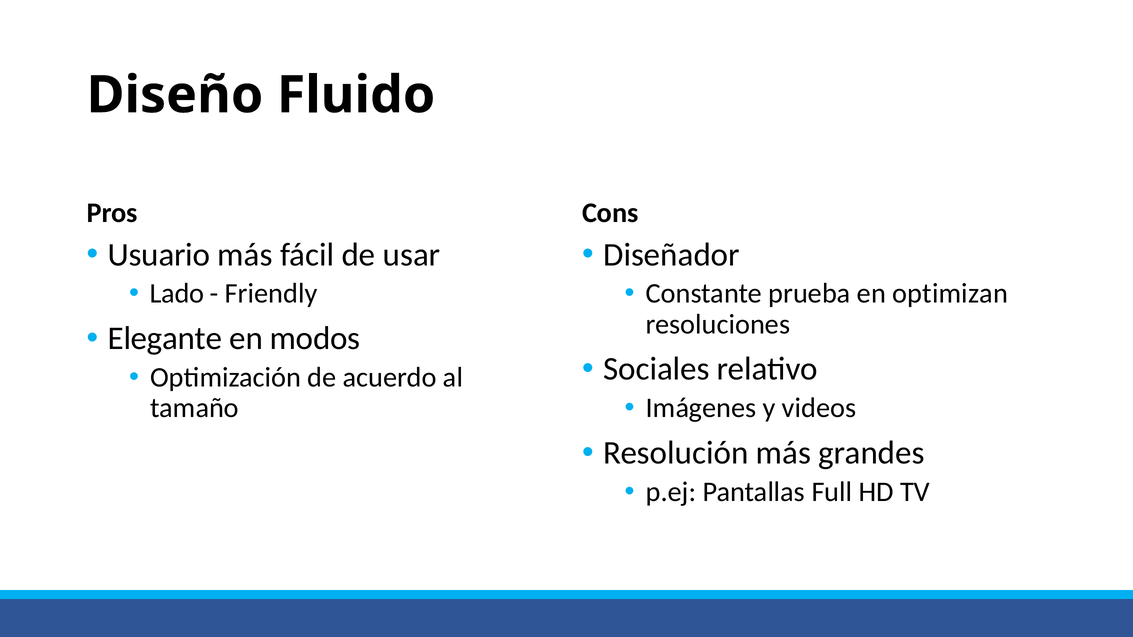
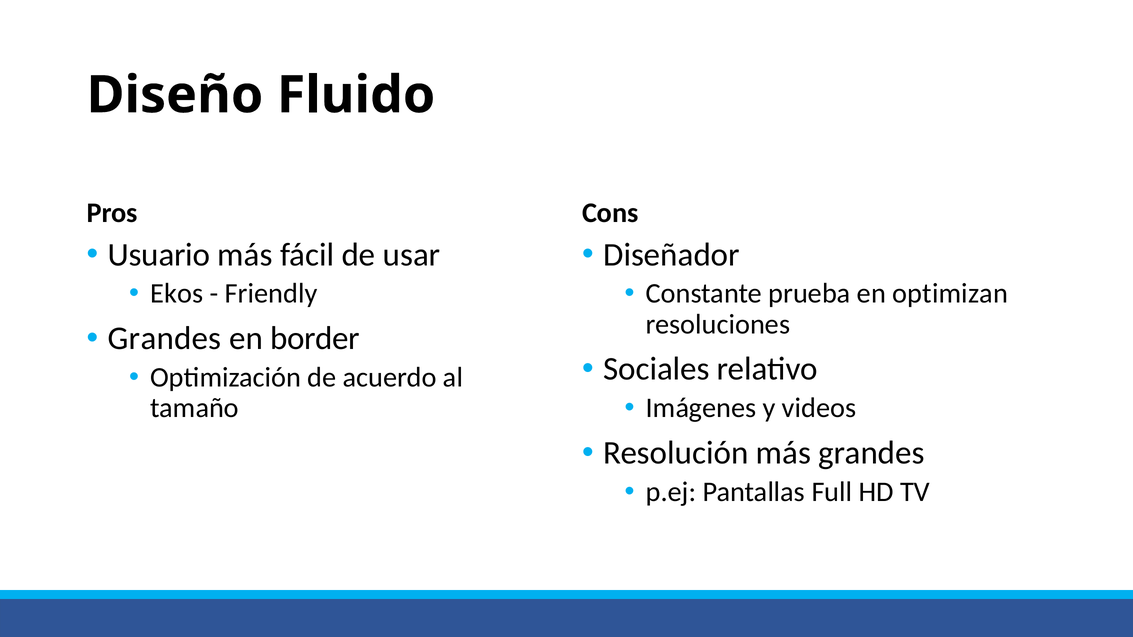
Lado: Lado -> Ekos (177, 294)
Elegante: Elegante -> Grandes (165, 339)
modos: modos -> border (315, 339)
